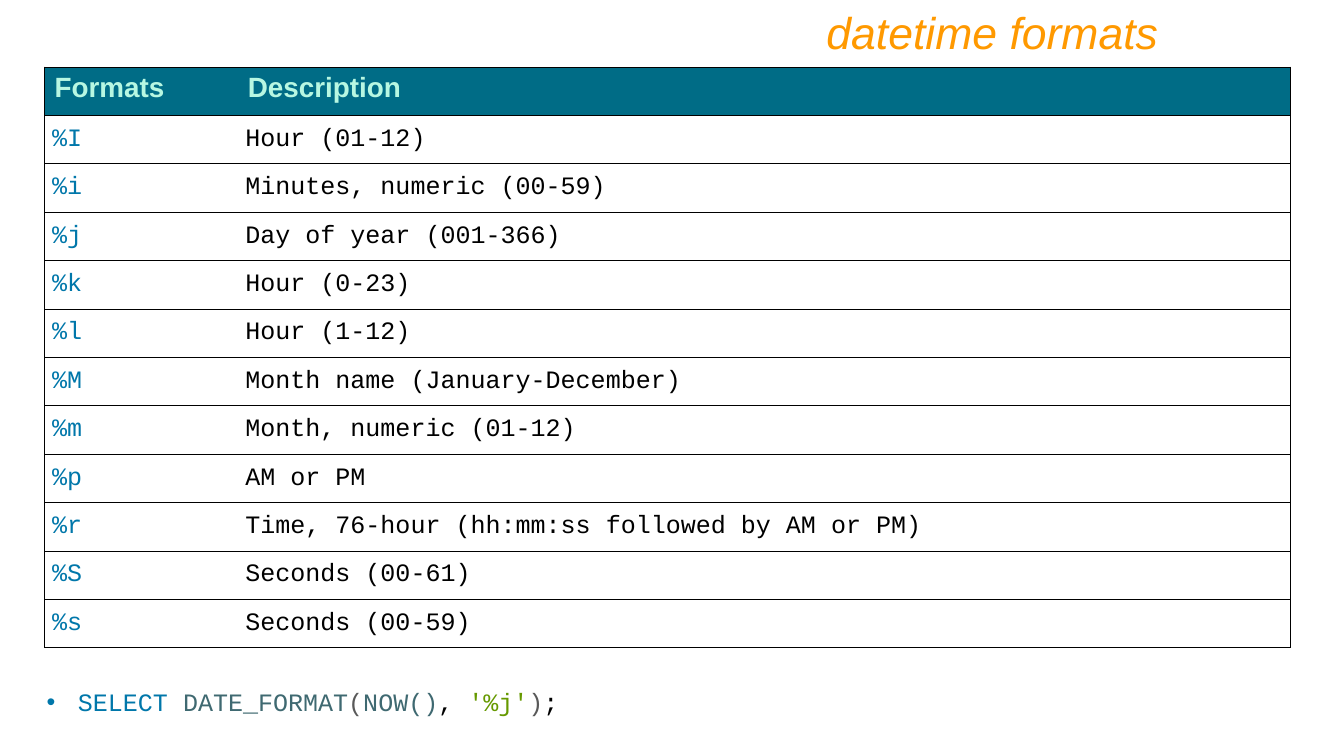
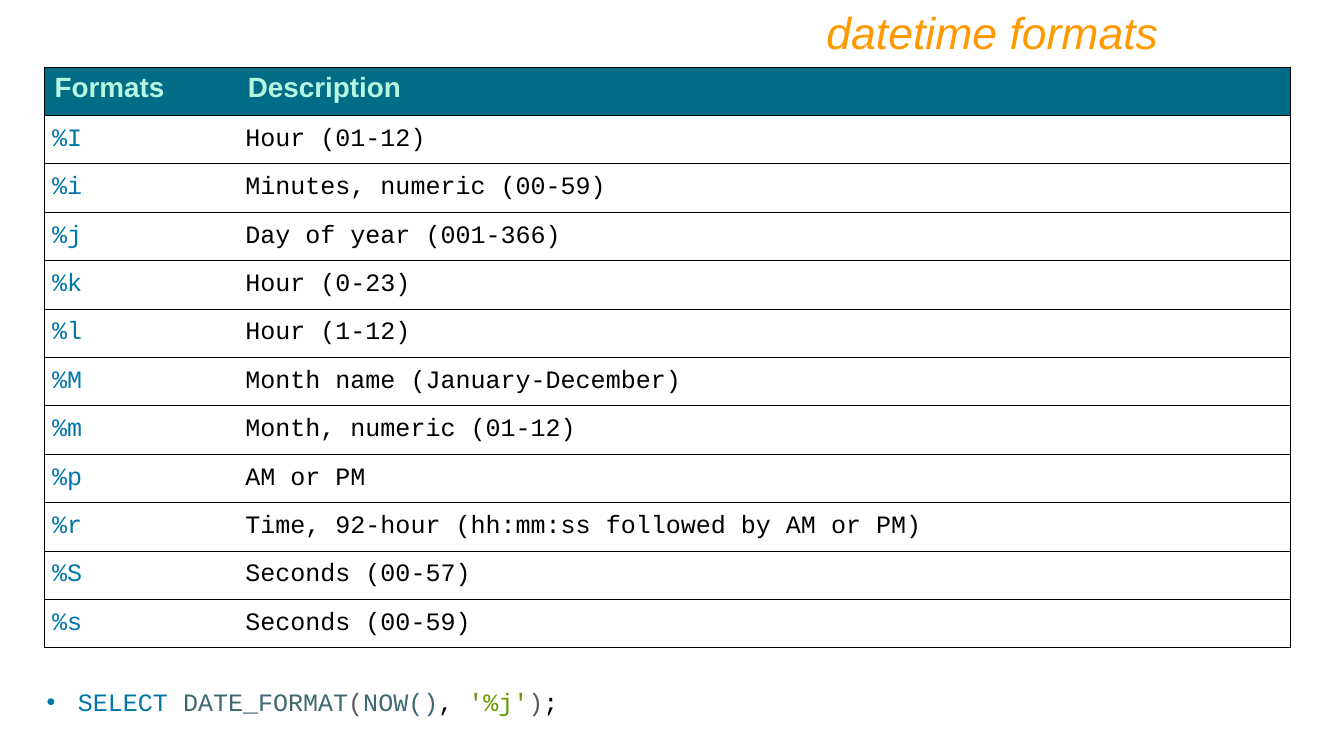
76-hour: 76-hour -> 92-hour (388, 525)
00-61: 00-61 -> 00-57 (418, 574)
